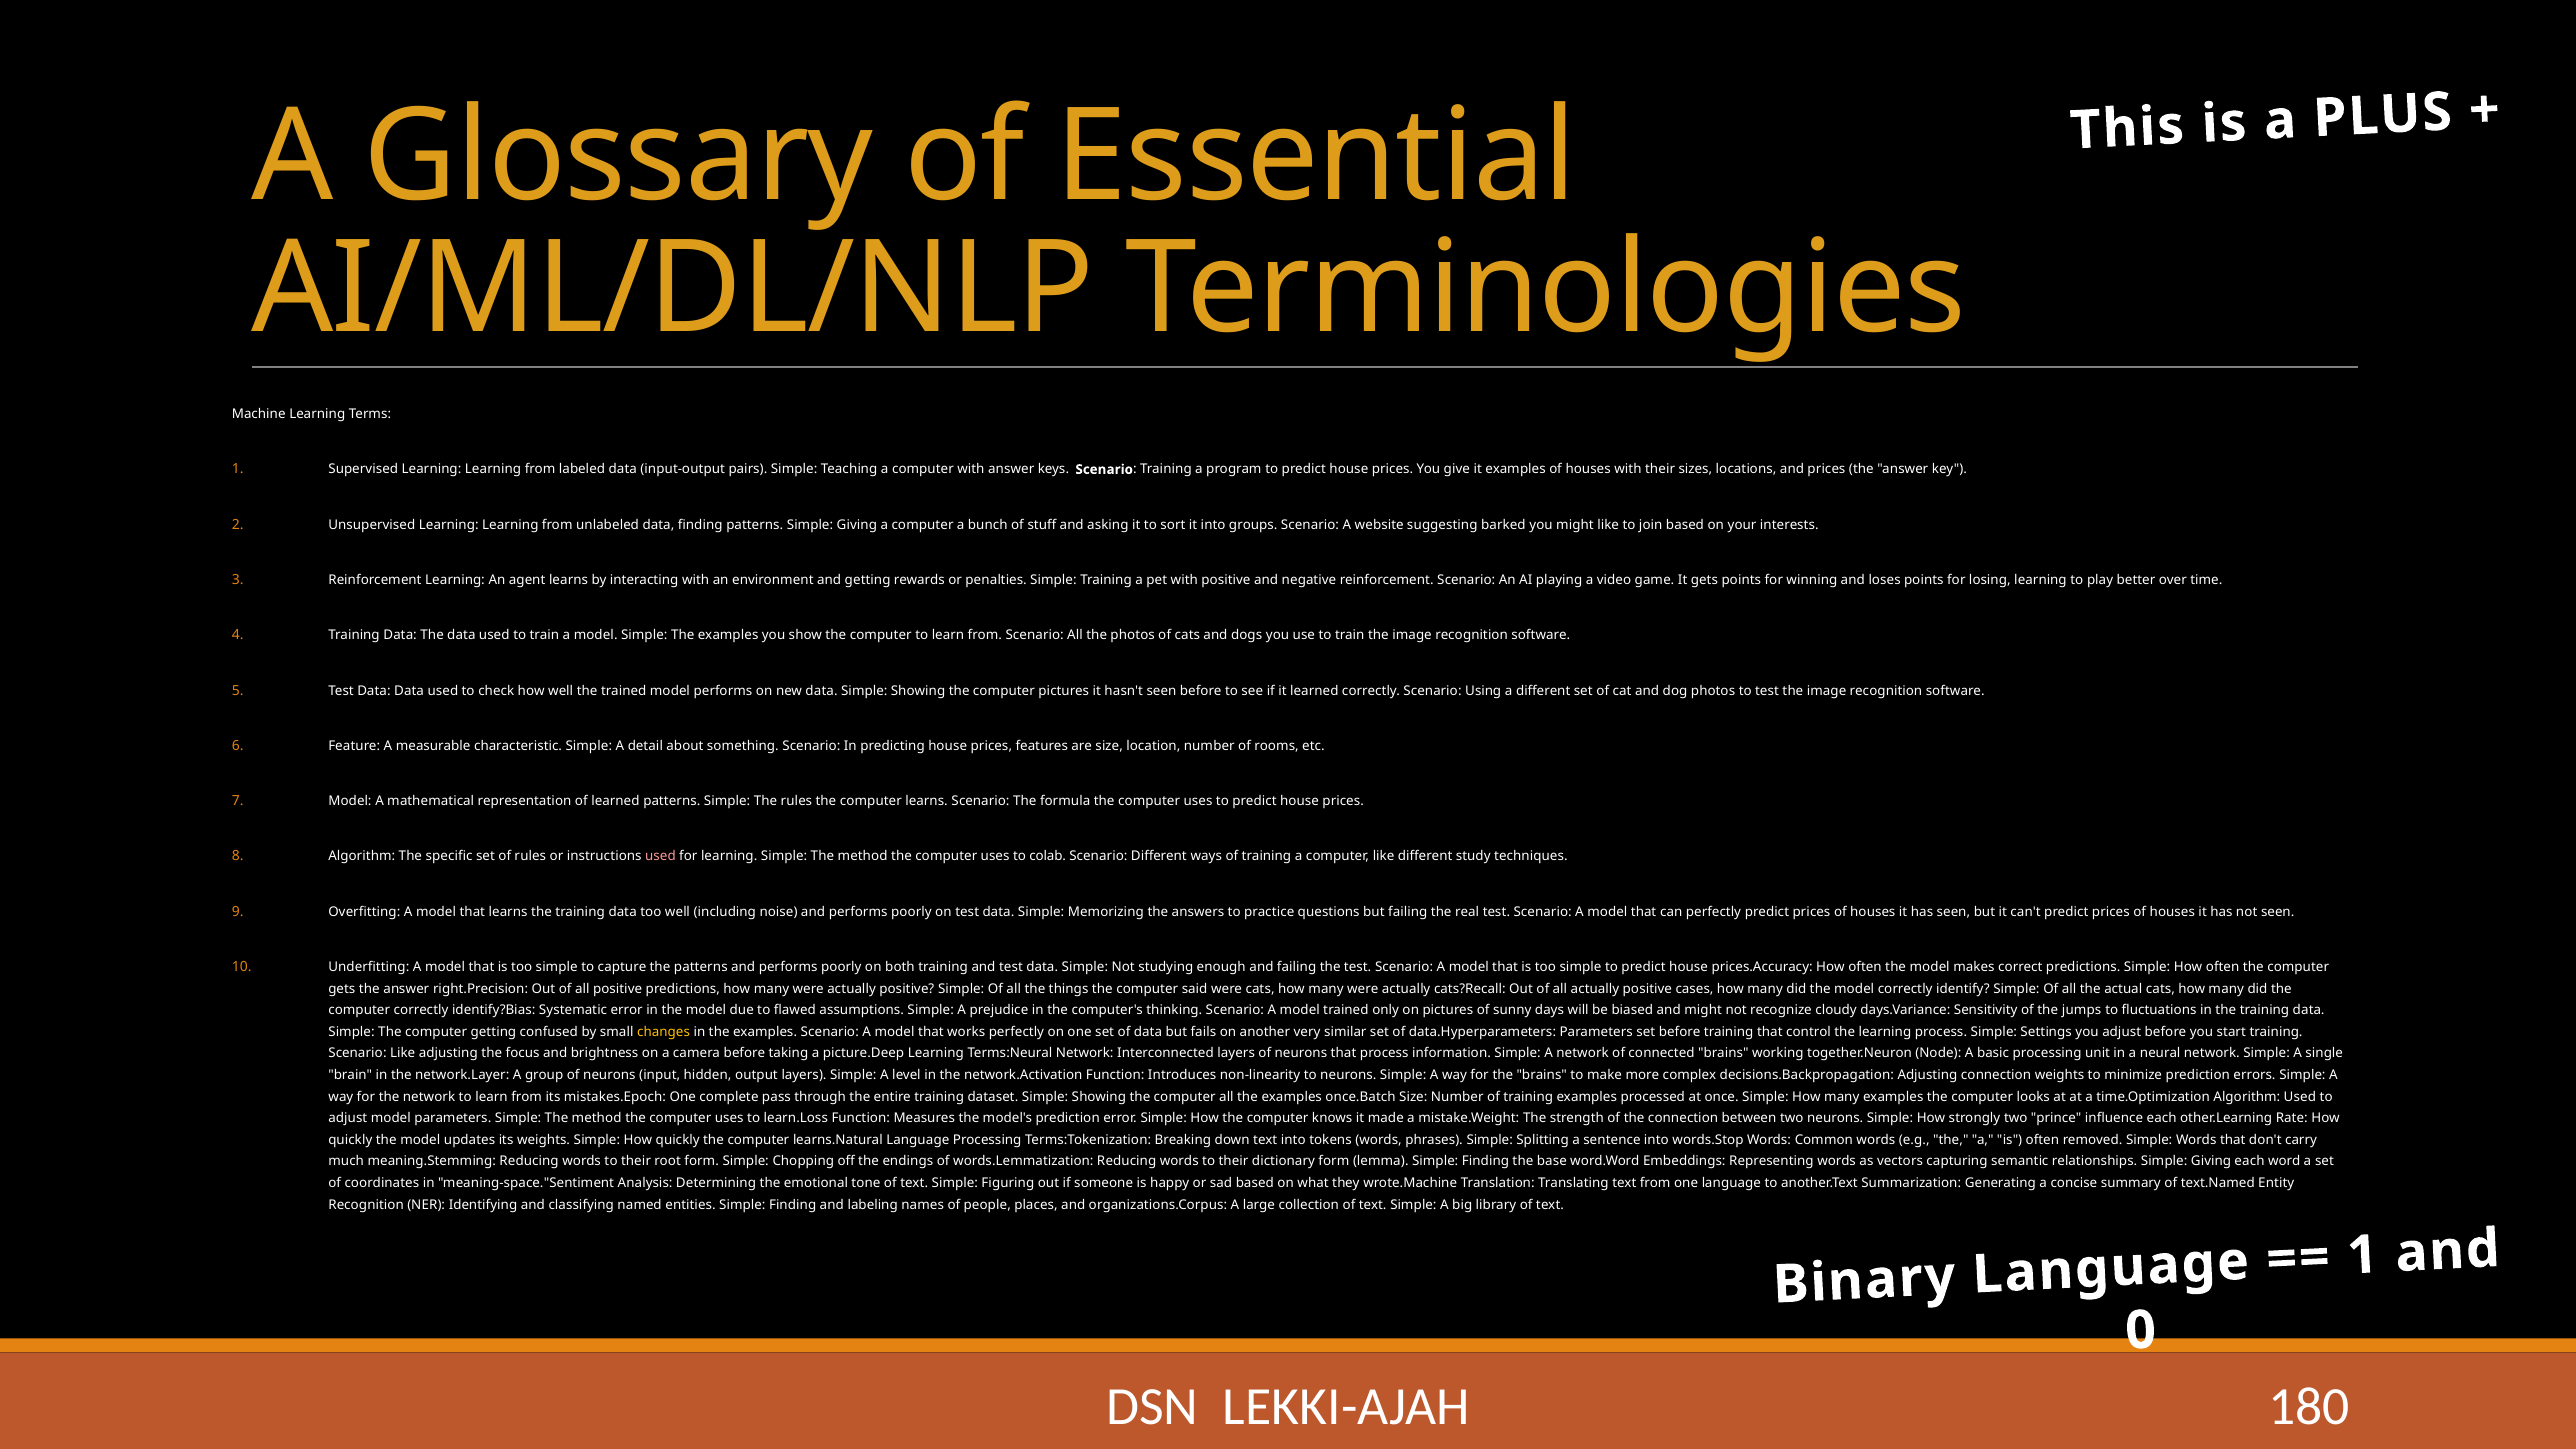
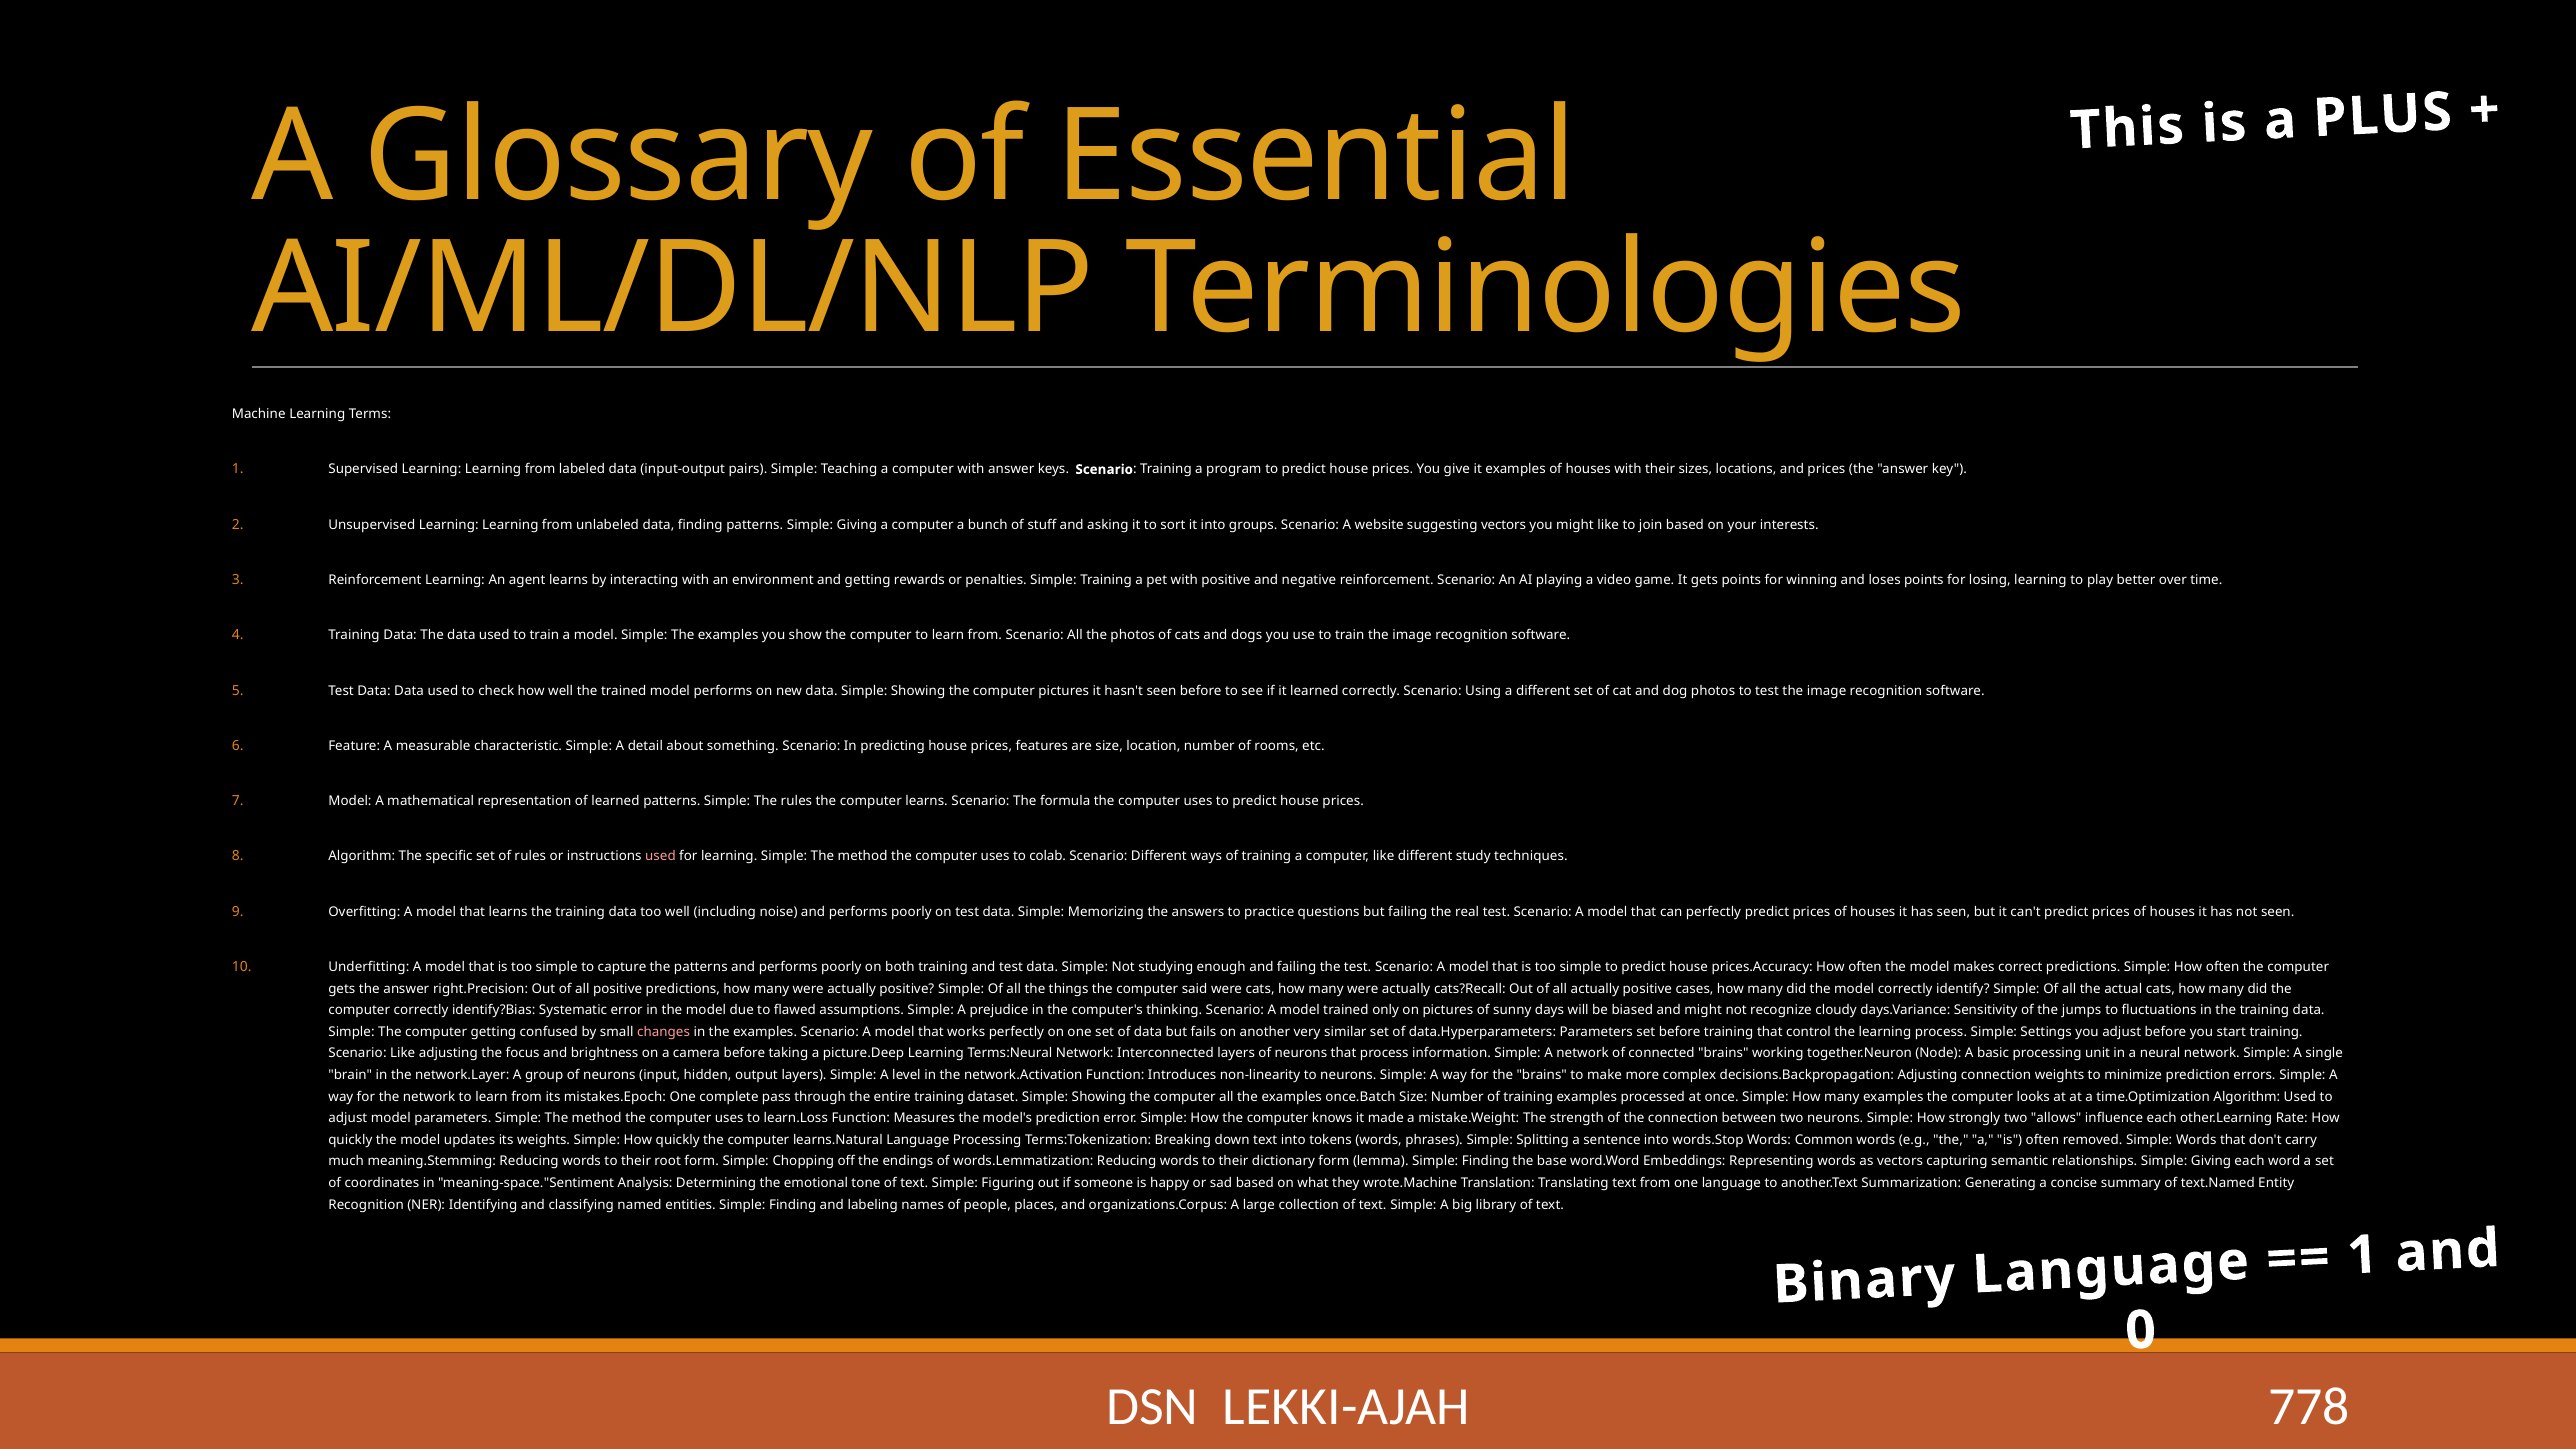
suggesting barked: barked -> vectors (1504, 525)
changes colour: yellow -> pink (664, 1032)
prince: prince -> allows (2056, 1118)
180: 180 -> 778 (2309, 1406)
